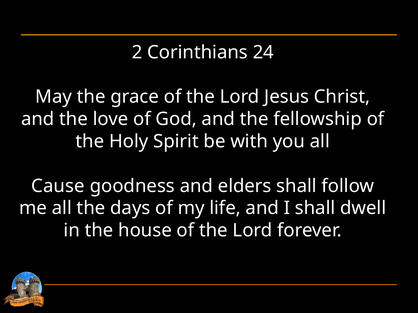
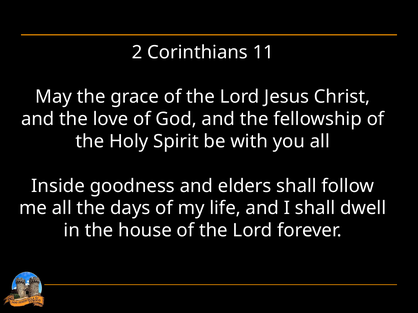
24: 24 -> 11 (263, 52)
Cause: Cause -> Inside (58, 186)
